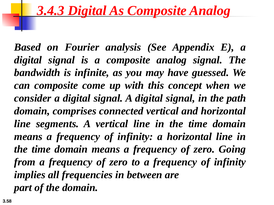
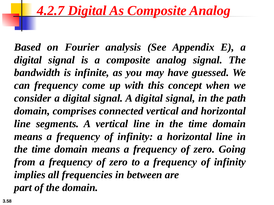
3.4.3: 3.4.3 -> 4.2.7 (51, 11)
can composite: composite -> frequency (56, 86)
